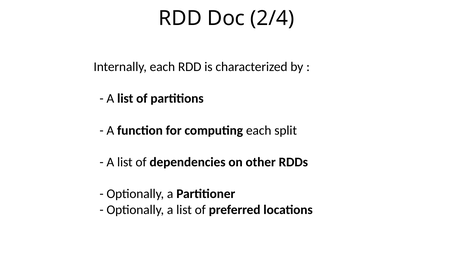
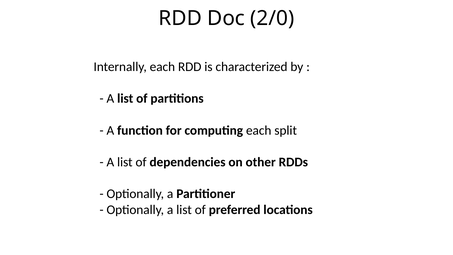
2/4: 2/4 -> 2/0 (272, 18)
